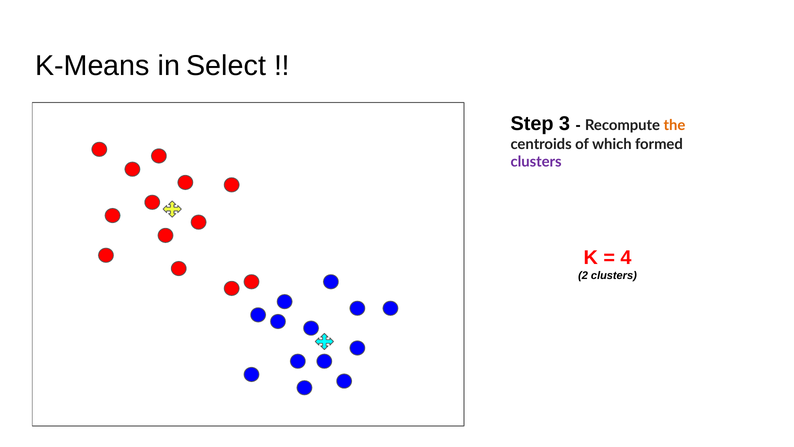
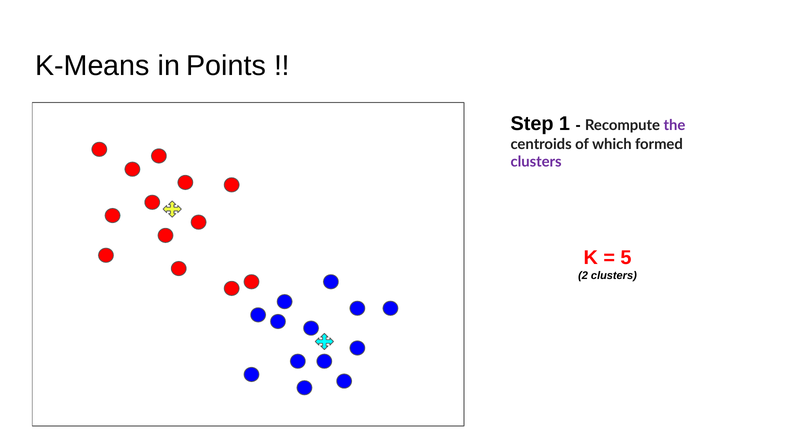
Select: Select -> Points (226, 66)
3: 3 -> 1 (564, 124)
the colour: orange -> purple (674, 125)
4: 4 -> 5 (626, 257)
